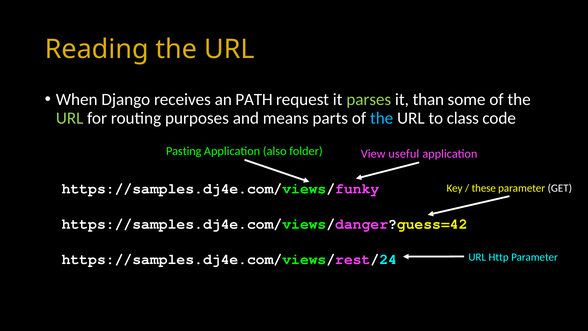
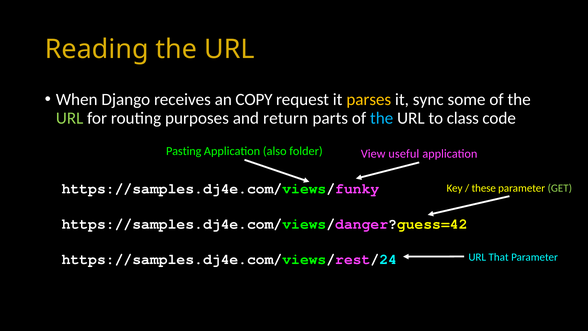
PATH: PATH -> COPY (254, 99)
parses colour: light green -> yellow (369, 99)
than: than -> sync (428, 99)
means: means -> return (286, 118)
GET colour: white -> light green (560, 188)
Http: Http -> That (499, 257)
